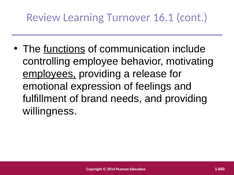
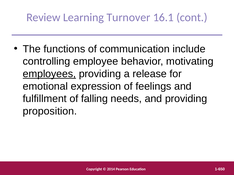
functions underline: present -> none (64, 49)
brand: brand -> falling (94, 99)
willingness: willingness -> proposition (50, 111)
